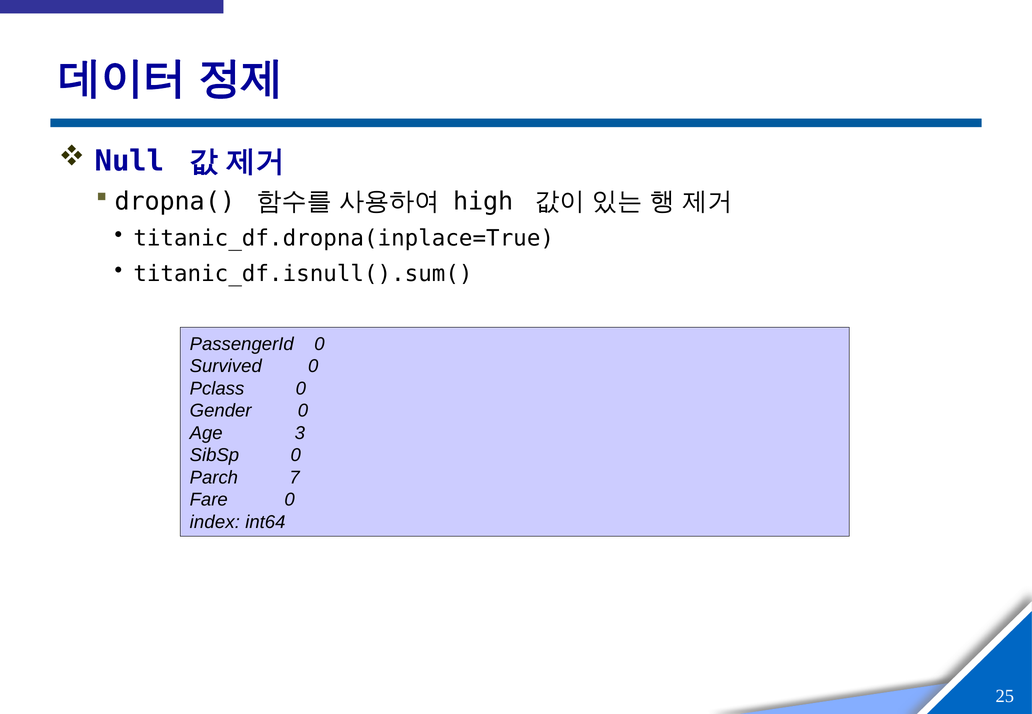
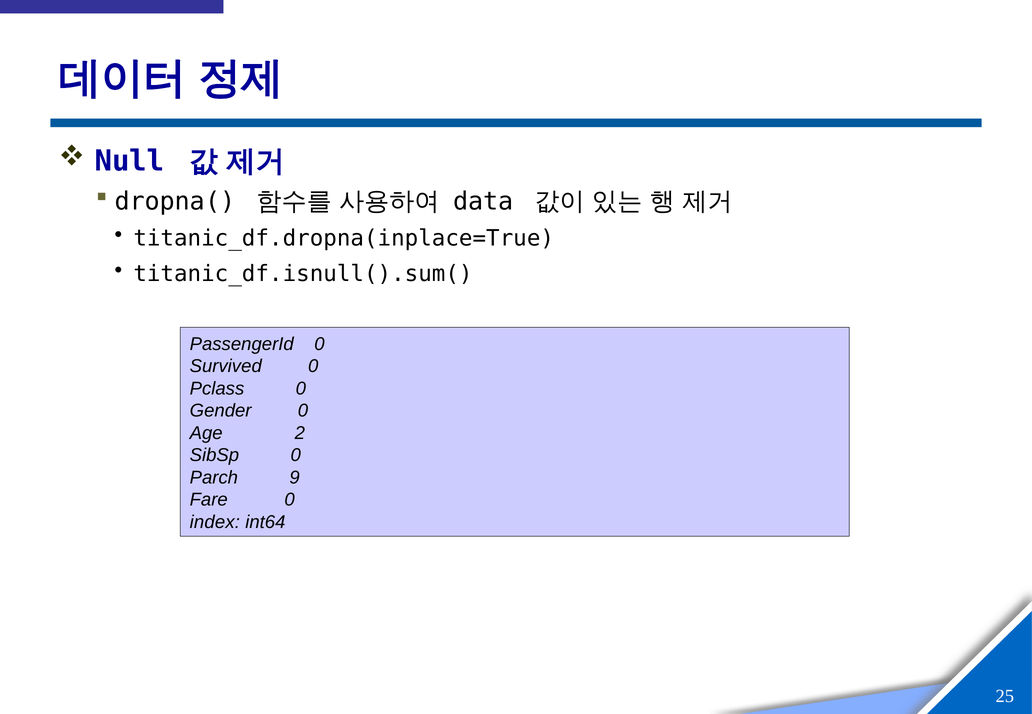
high: high -> data (483, 201)
3: 3 -> 2 (300, 433)
7: 7 -> 9 (295, 478)
